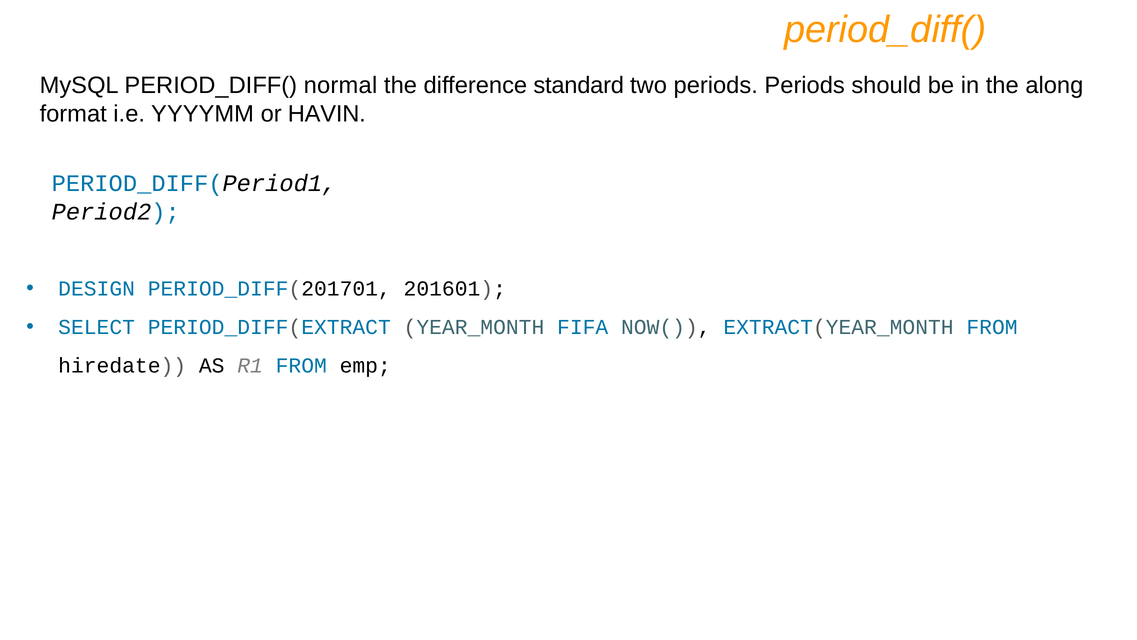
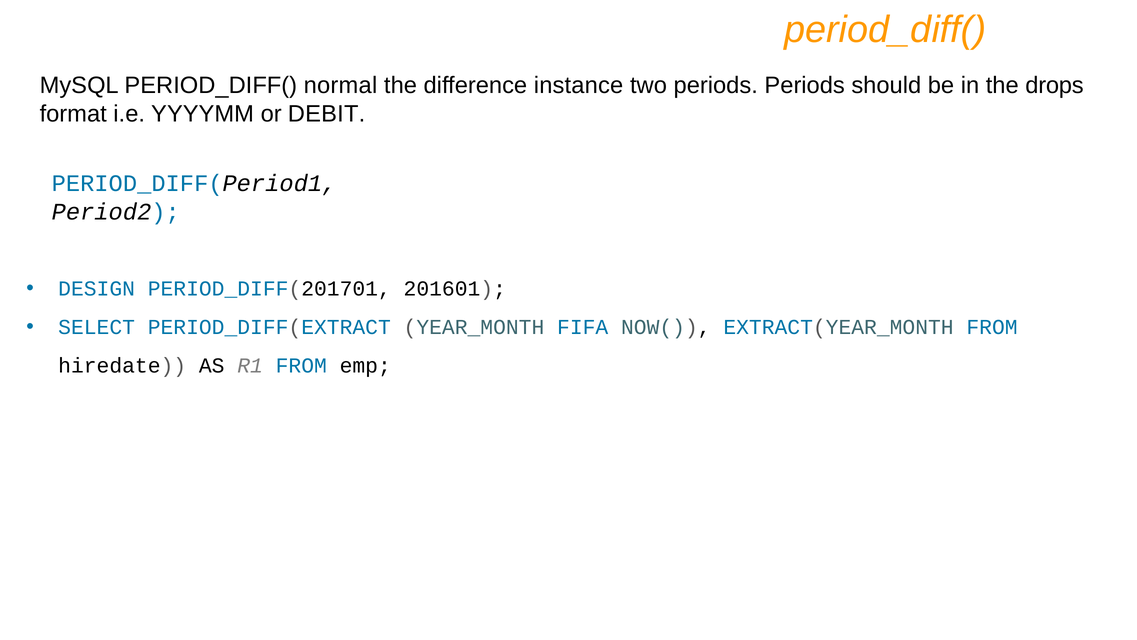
standard: standard -> instance (579, 86)
along: along -> drops (1054, 86)
HAVIN: HAVIN -> DEBIT (327, 114)
